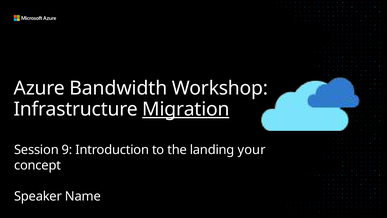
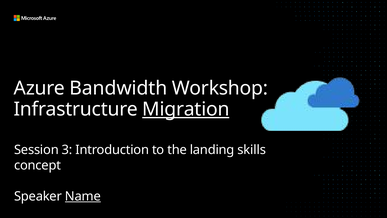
9: 9 -> 3 (67, 150)
your: your -> skills (252, 150)
Name underline: none -> present (83, 196)
